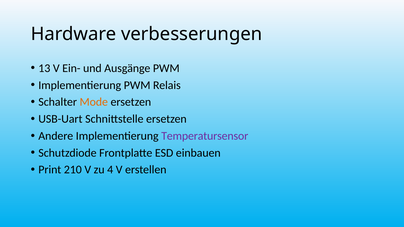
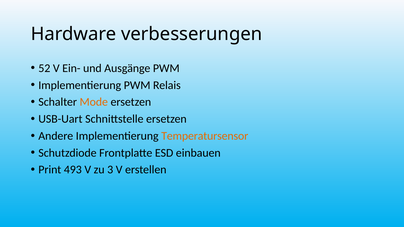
13: 13 -> 52 (44, 68)
Temperatursensor colour: purple -> orange (205, 136)
210: 210 -> 493 (73, 170)
4: 4 -> 3 (110, 170)
